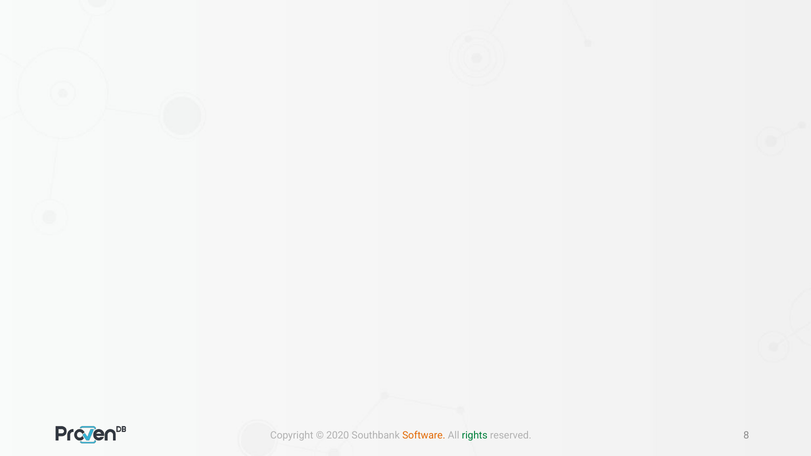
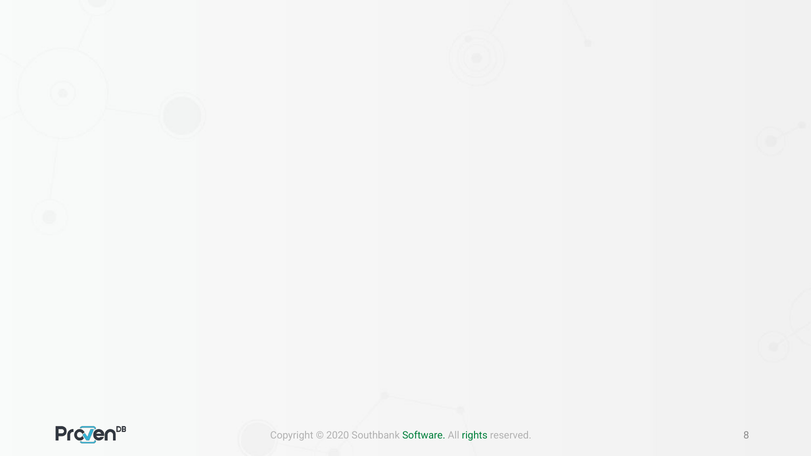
Software colour: orange -> green (424, 436)
